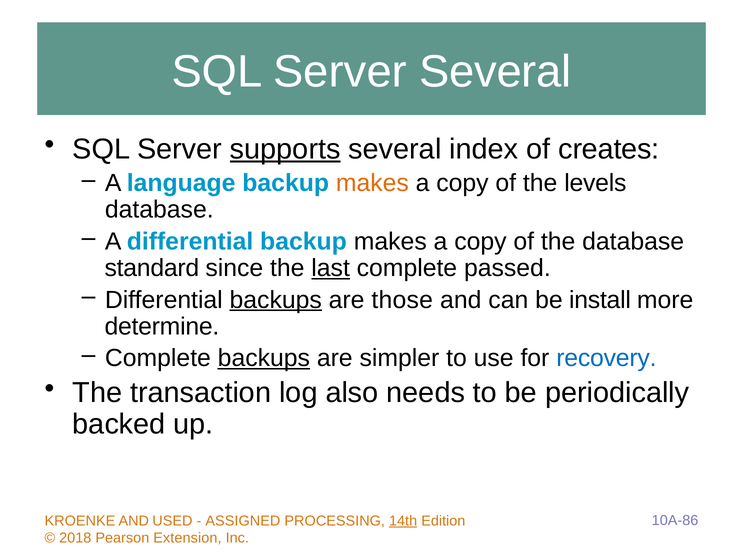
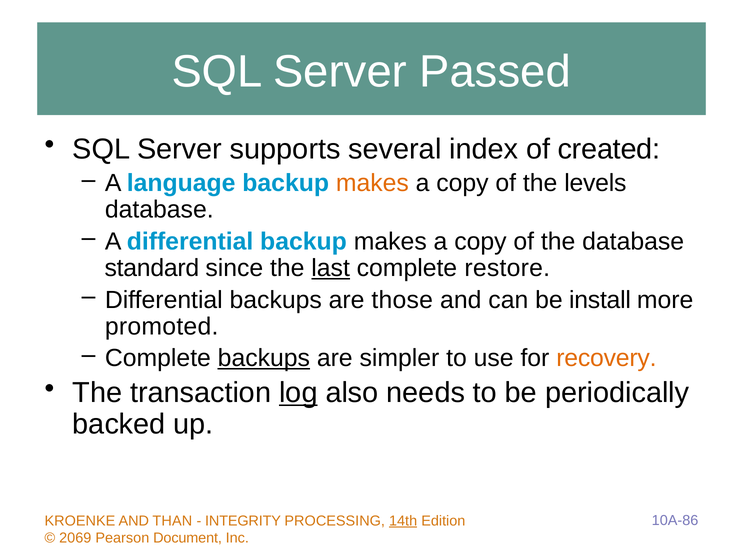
Server Several: Several -> Passed (495, 72)
supports underline: present -> none (285, 149)
creates: creates -> created (609, 149)
passed: passed -> restore (507, 268)
backups underline: present -> none (276, 300)
determine: determine -> promoted (162, 327)
recovery colour: blue -> orange (606, 358)
log underline: none -> present (298, 393)
USED: USED -> THAN (172, 521)
ASSIGNED: ASSIGNED -> INTEGRITY (243, 521)
2018: 2018 -> 2069 (75, 538)
Extension: Extension -> Document (188, 538)
